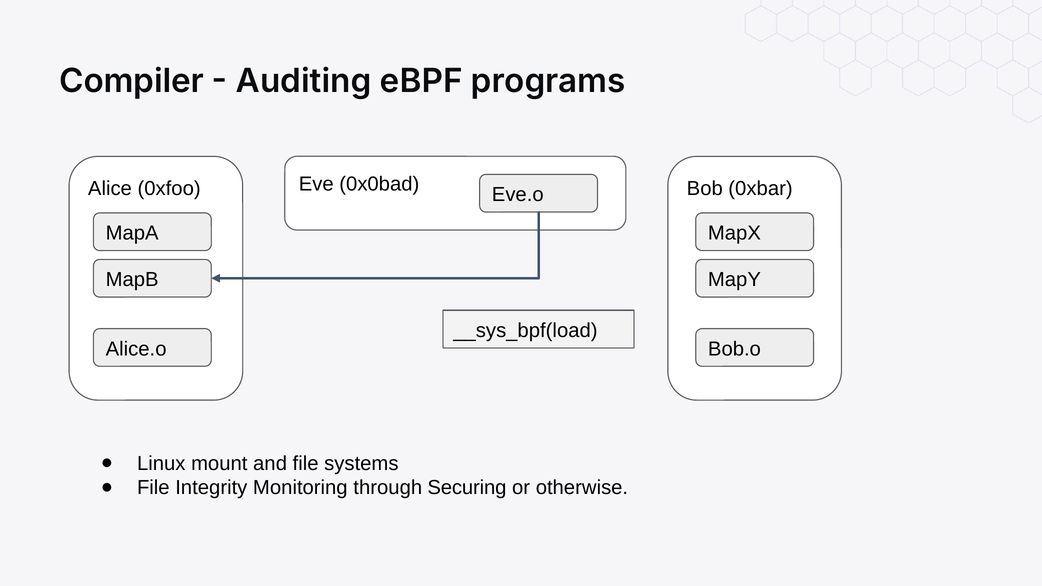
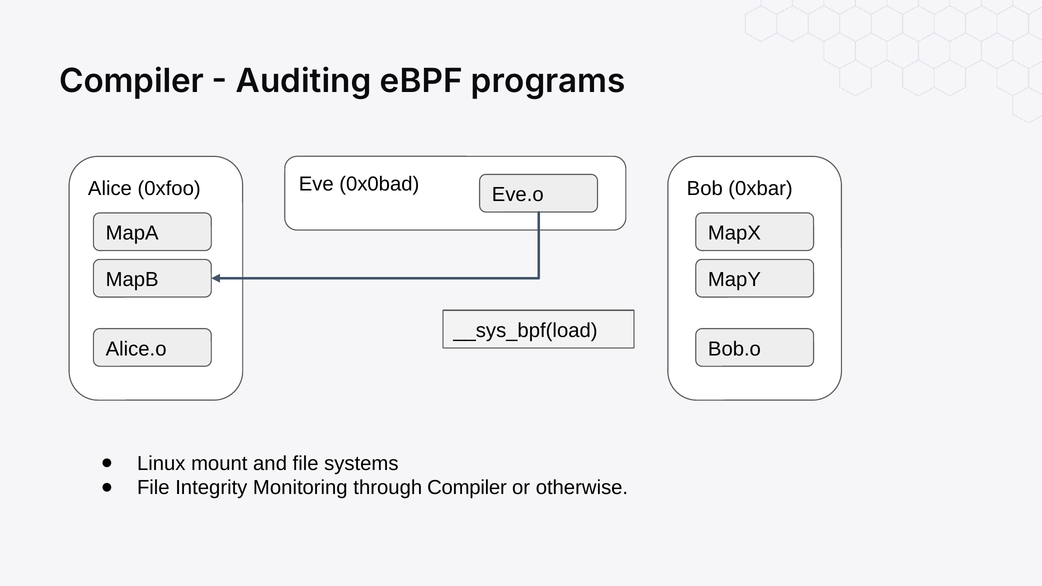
through Securing: Securing -> Compiler (467, 488)
